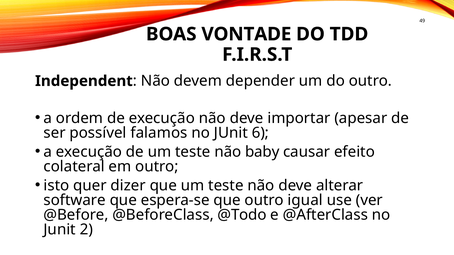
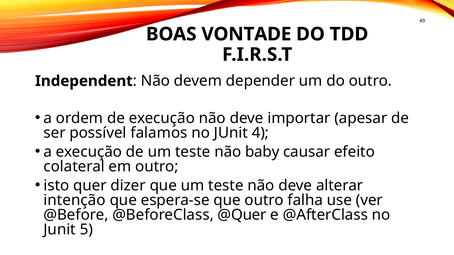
6: 6 -> 4 (260, 133)
software: software -> intenção (75, 200)
igual: igual -> falha (305, 200)
@Todo: @Todo -> @Quer (242, 215)
2: 2 -> 5 (86, 230)
